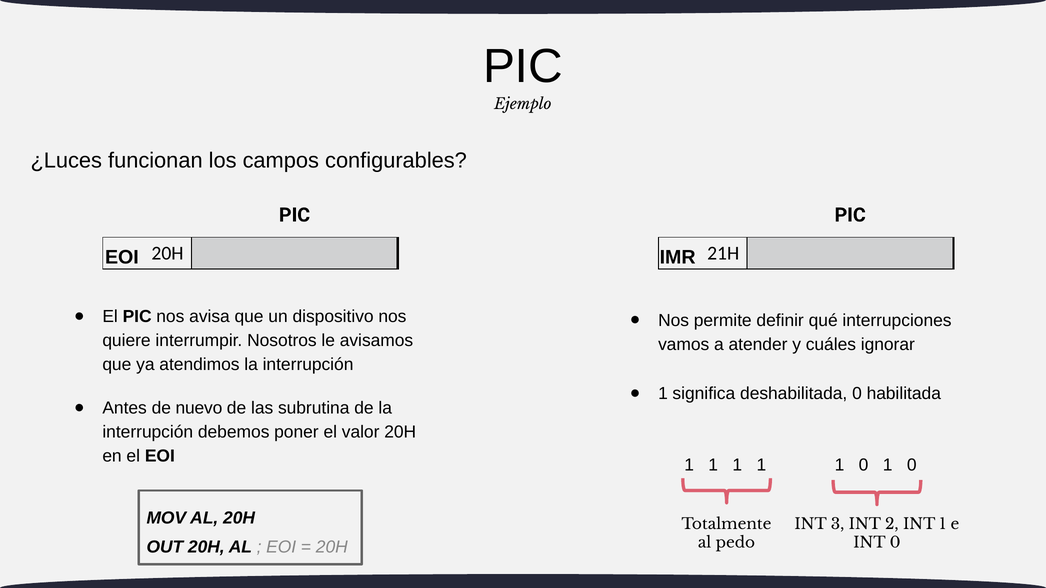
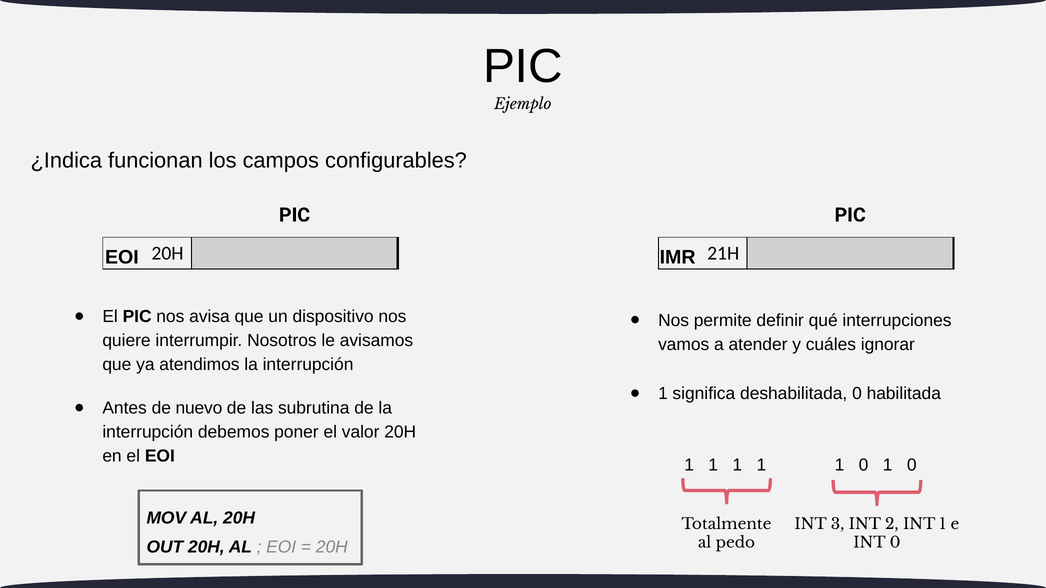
¿Luces: ¿Luces -> ¿Indica (66, 161)
